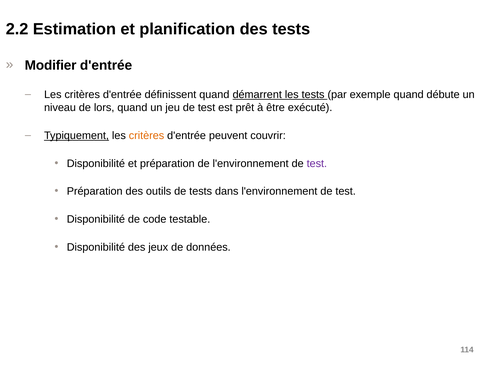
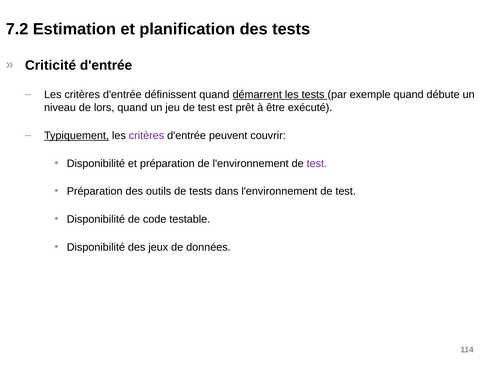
2.2: 2.2 -> 7.2 (17, 29)
Modifier: Modifier -> Criticité (51, 65)
critères colour: orange -> purple (147, 136)
